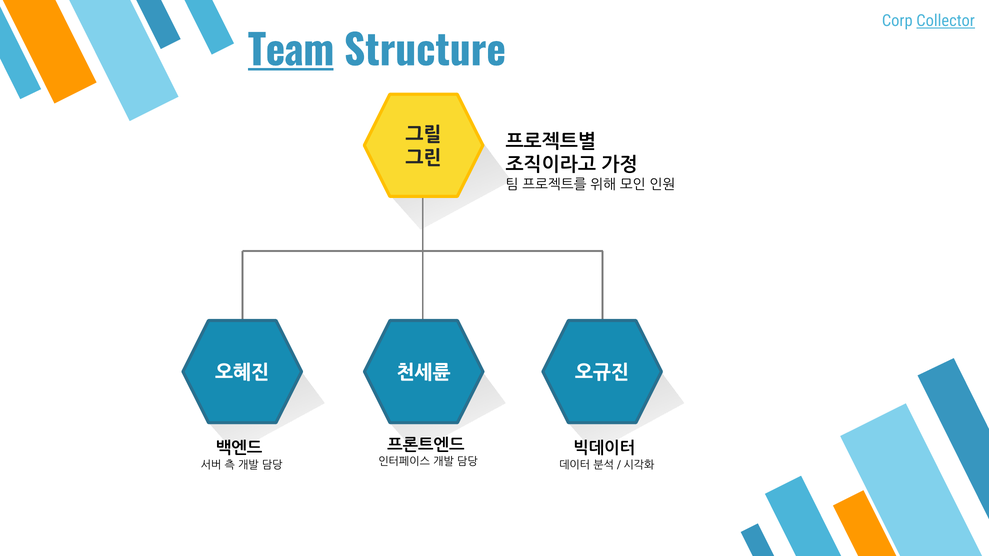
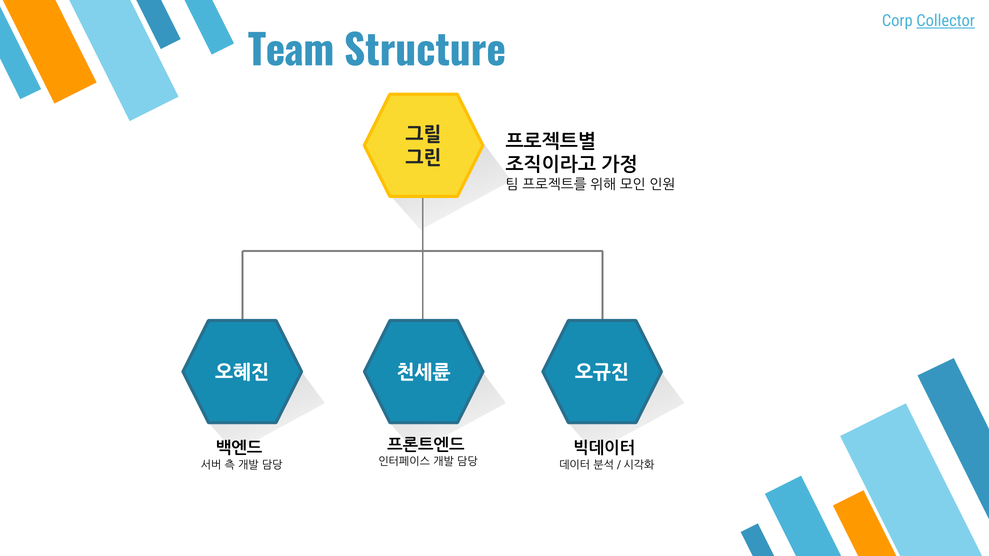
Team underline: present -> none (291, 52)
